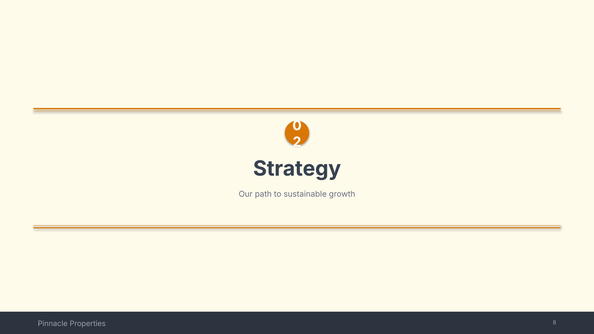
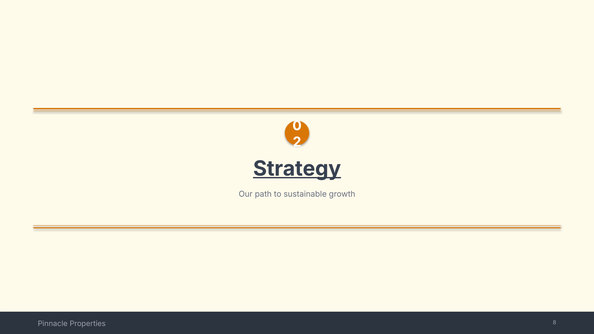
Strategy underline: none -> present (297, 169)
